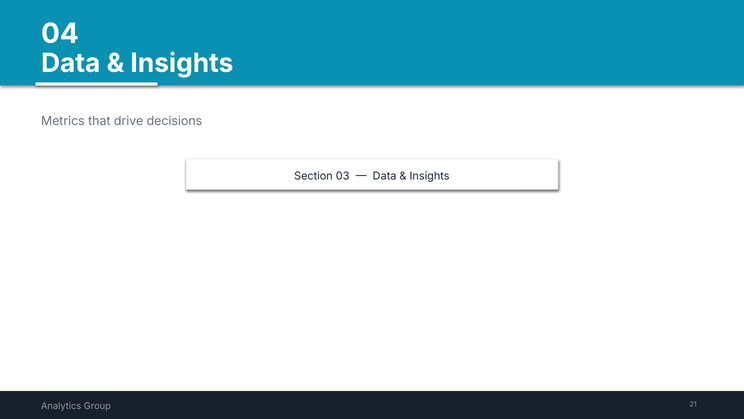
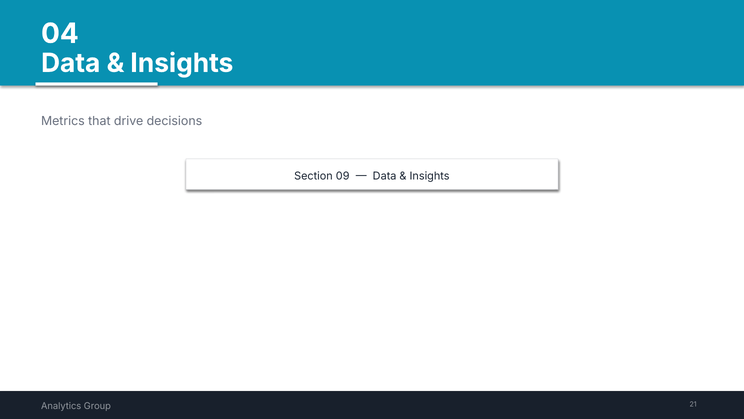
03: 03 -> 09 (343, 176)
